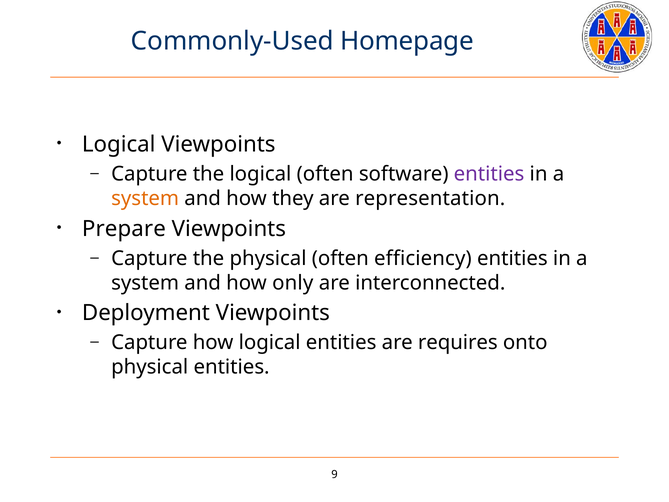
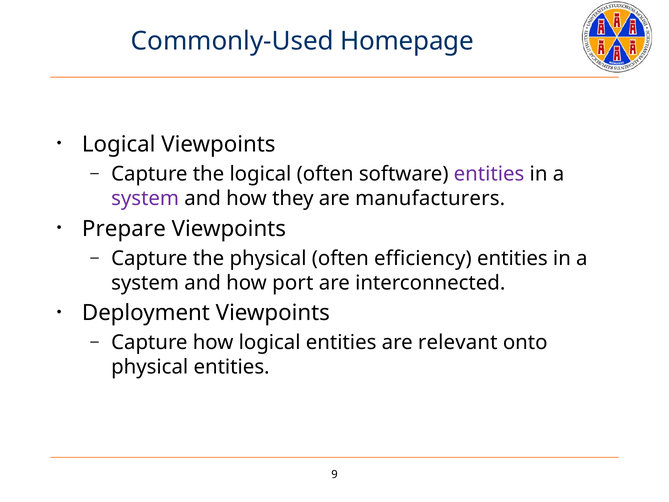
system colour: orange -> purple (145, 198)
representation: representation -> manufacturers (430, 198)
only: only -> port (293, 283)
requires: requires -> relevant (458, 342)
